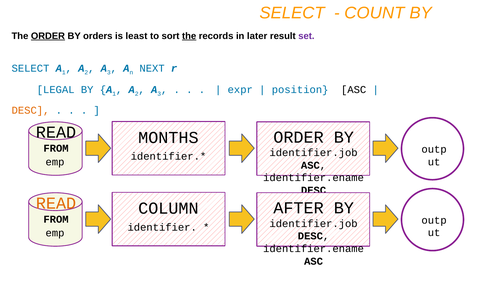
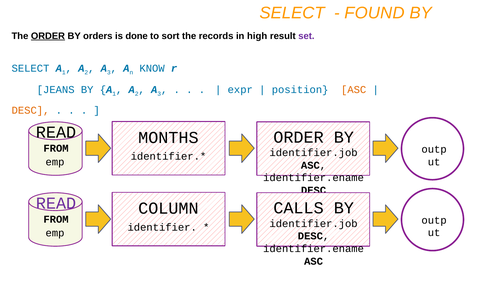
COUNT: COUNT -> FOUND (374, 13)
least: least -> done (137, 36)
the underline: present -> none (189, 36)
later: later -> high (257, 36)
NEXT: NEXT -> KNOW (152, 68)
LEGAL: LEGAL -> JEANS (56, 90)
ASC colour: black -> orange (354, 90)
READ colour: orange -> purple (56, 203)
AFTER: AFTER -> CALLS (299, 208)
